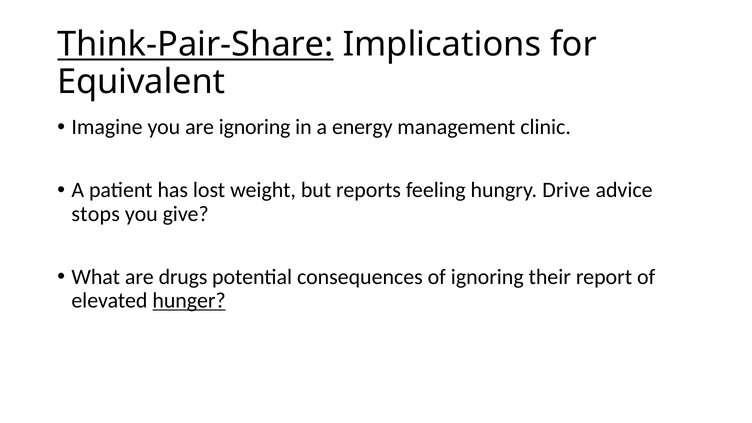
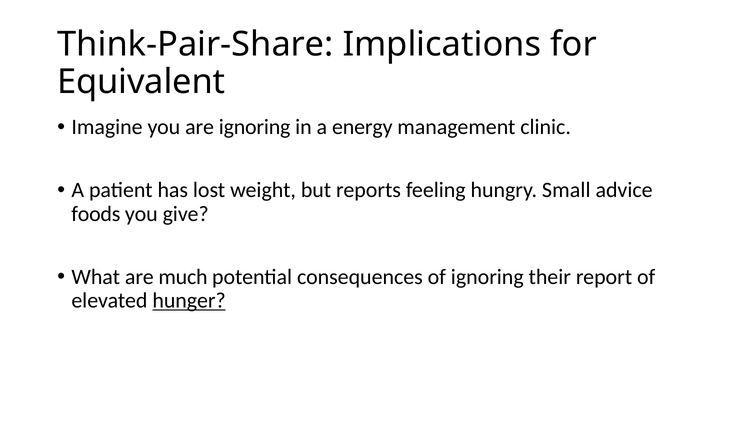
Think-Pair-Share underline: present -> none (195, 45)
Drive: Drive -> Small (566, 190)
stops: stops -> foods (96, 214)
drugs: drugs -> much (183, 277)
